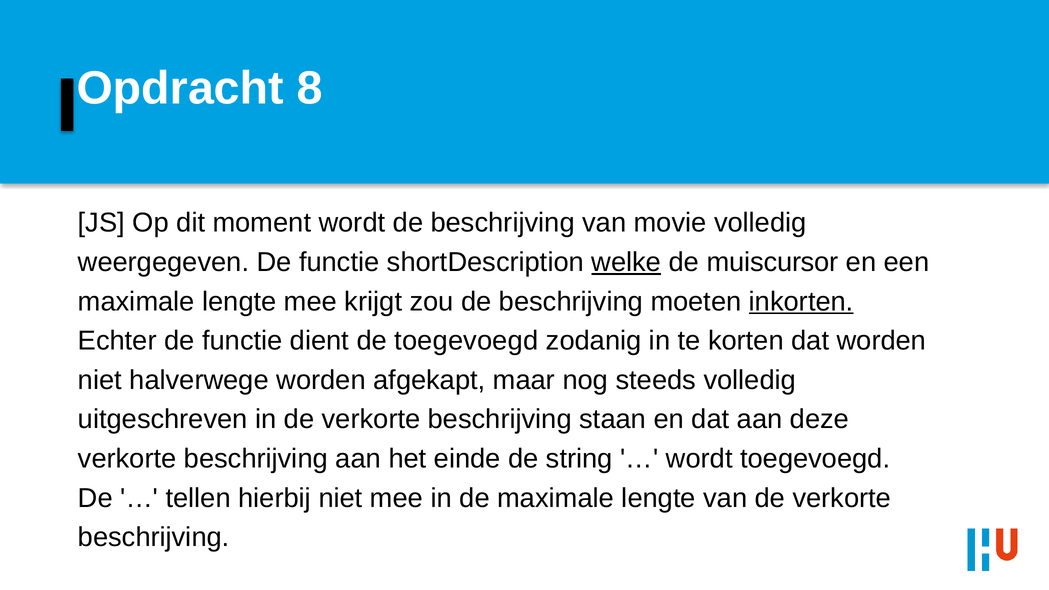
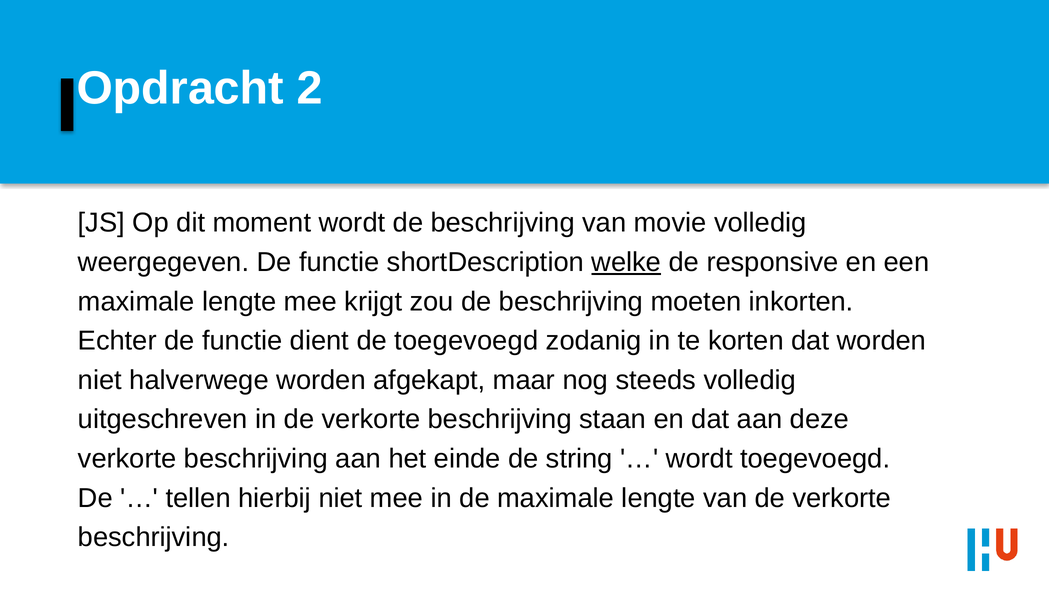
8: 8 -> 2 (310, 88)
muiscursor: muiscursor -> responsive (772, 262)
inkorten underline: present -> none (801, 302)
